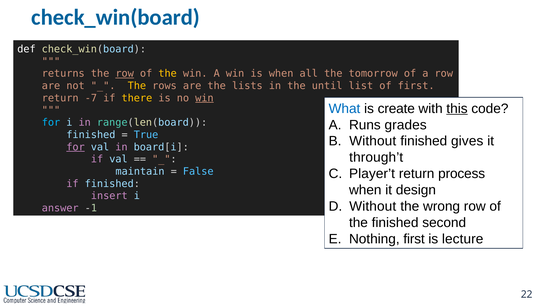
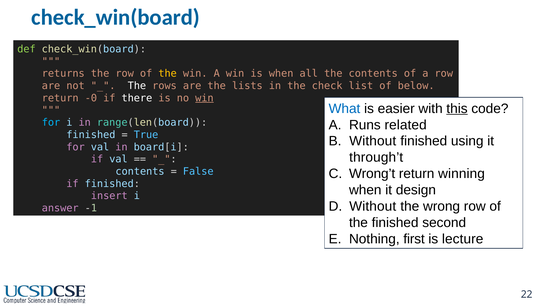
def colour: white -> light green (26, 49)
row underline: present -> none (125, 74)
the tomorrow: tomorrow -> contents (373, 74)
The colour: yellow -> white (137, 86)
until: until -> check (327, 86)
of first: first -> below (416, 86)
-7: -7 -> -0 (91, 98)
there colour: yellow -> white (137, 98)
create: create -> easier (396, 109)
grades: grades -> related (406, 125)
gives: gives -> using (467, 141)
for underline: present -> none (76, 147)
maintain: maintain -> contents (140, 171)
Player’t: Player’t -> Wrong’t (372, 174)
process: process -> winning (462, 174)
